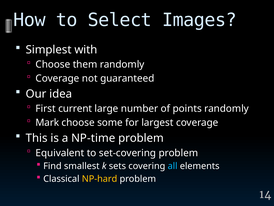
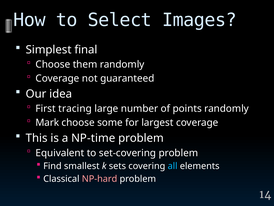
with: with -> final (86, 50)
current: current -> tracing (75, 108)
NP-hard colour: yellow -> pink (100, 179)
